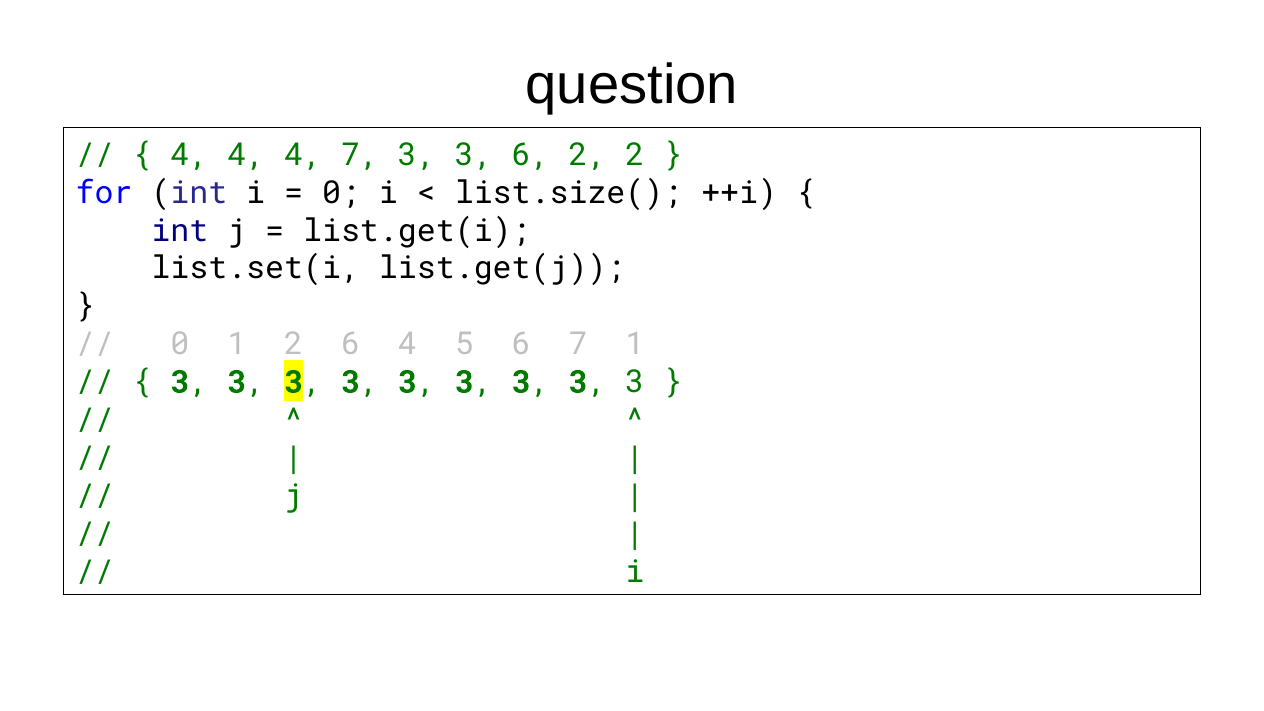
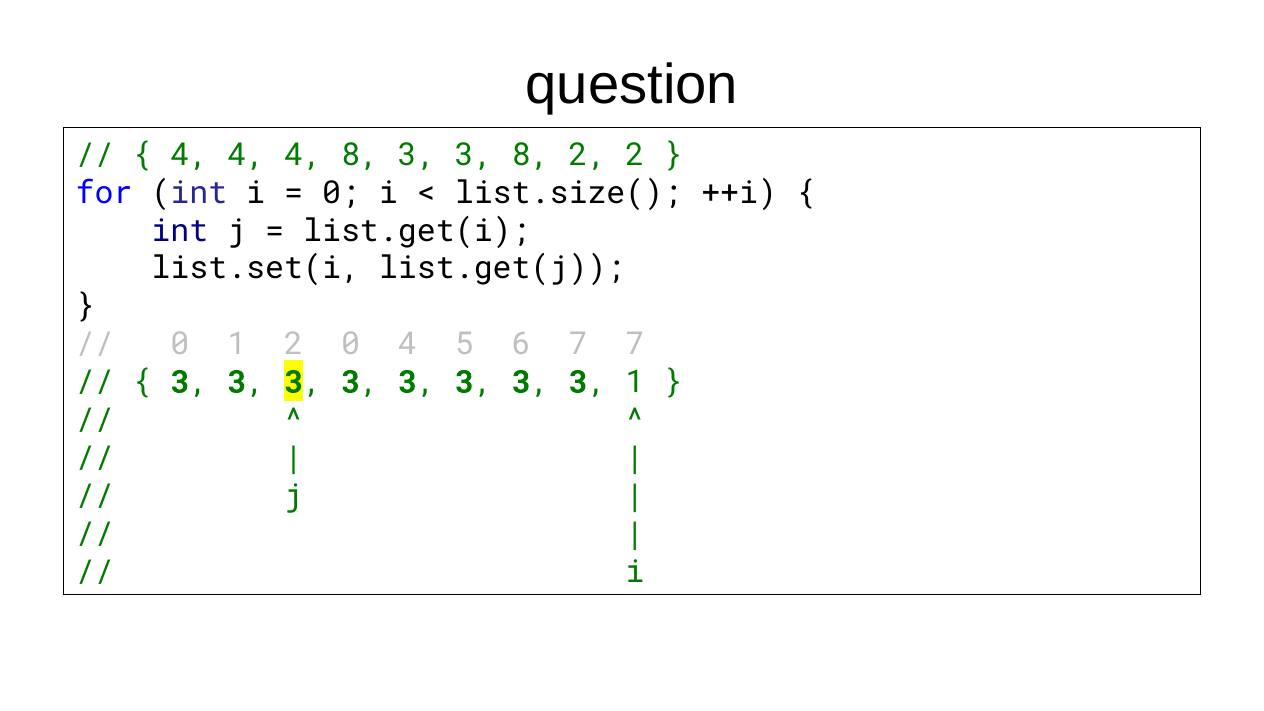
4 7: 7 -> 8 (360, 155)
3 6: 6 -> 8 (531, 155)
6: 6 -> 0 (351, 344)
7 1: 1 -> 7 (635, 344)
3: 3 -> 1 (635, 382)
